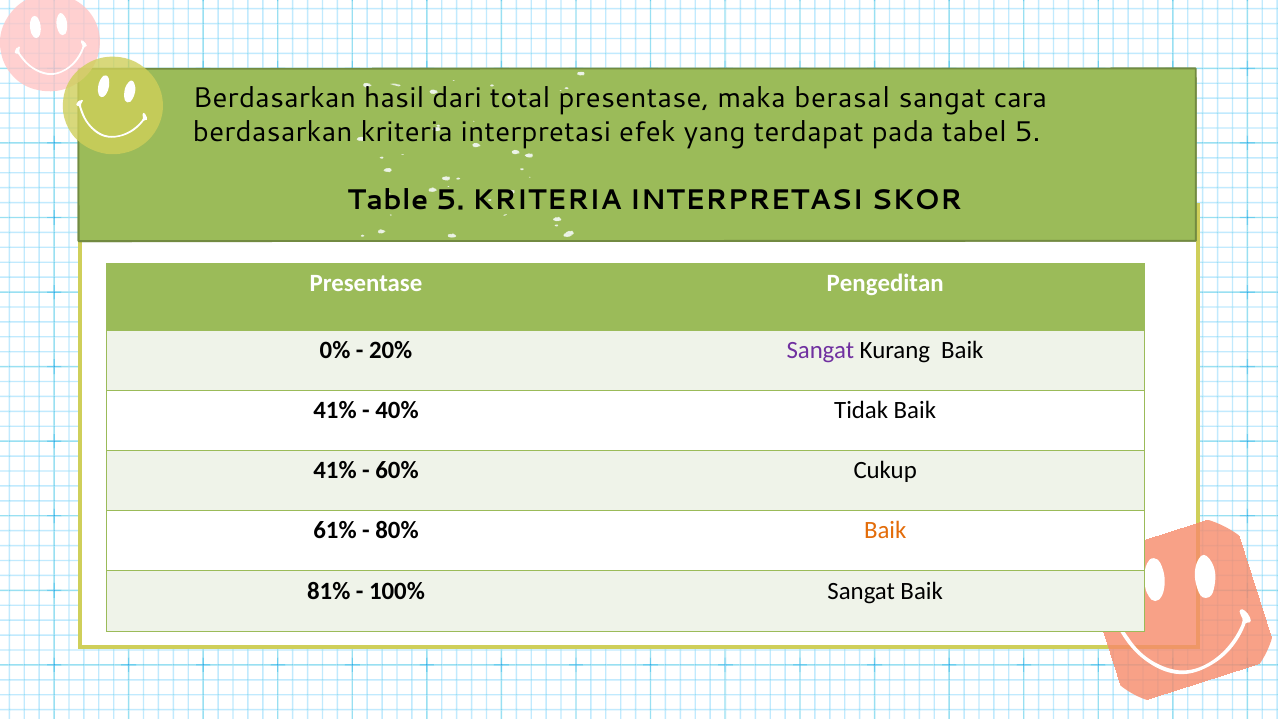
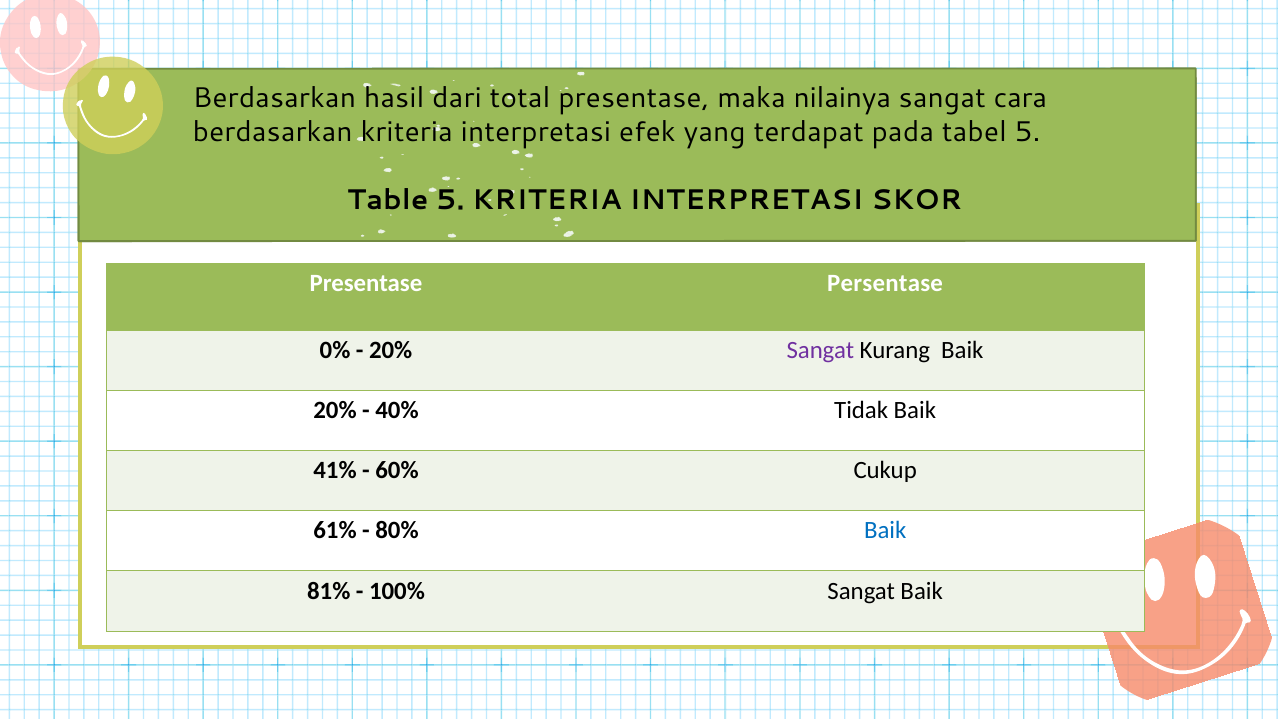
berasal: berasal -> nilainya (842, 98)
Pengeditan: Pengeditan -> Persentase (885, 284)
41%: 41% -> 20% (335, 410)
Baik colour: orange -> blue (885, 531)
